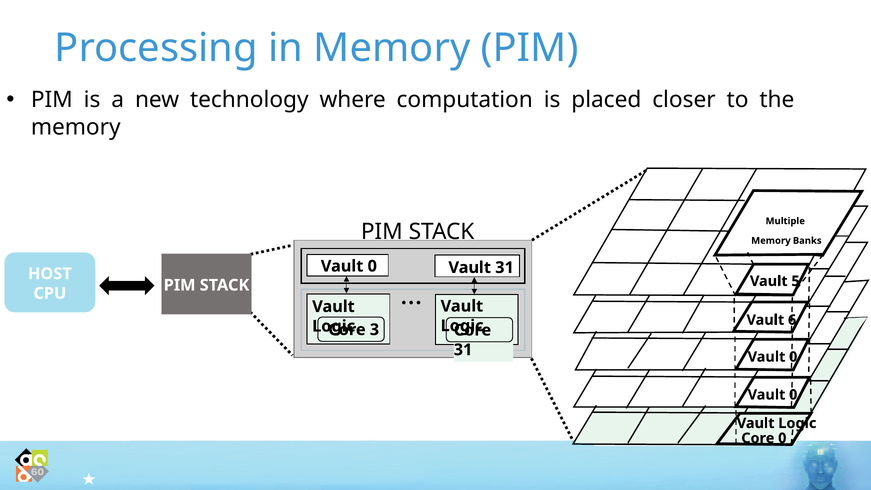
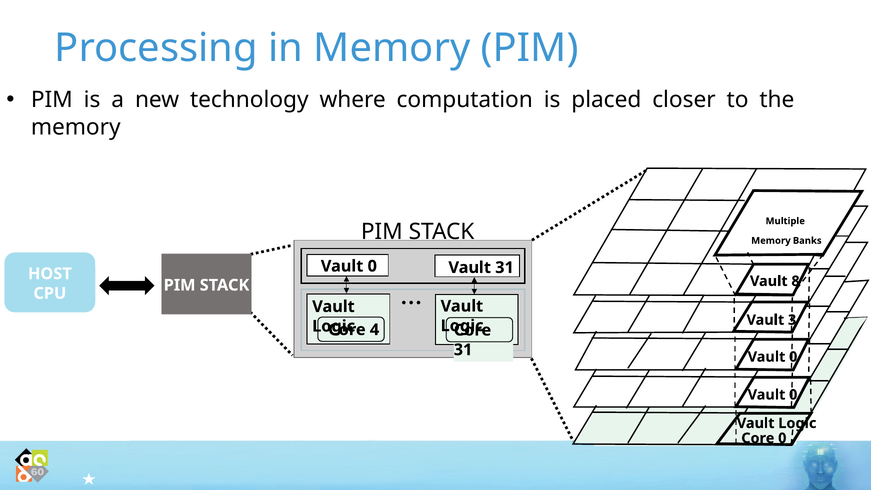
5: 5 -> 8 (796, 281)
6: 6 -> 3 (792, 320)
3: 3 -> 4 (374, 330)
